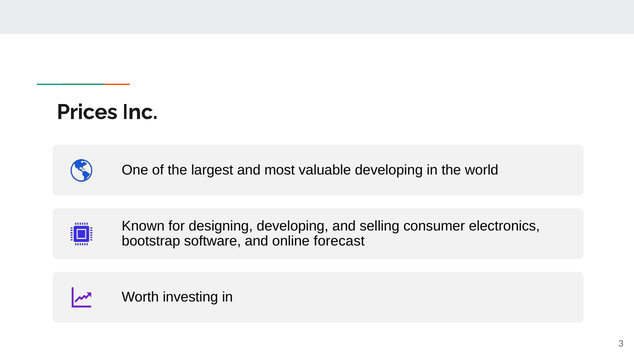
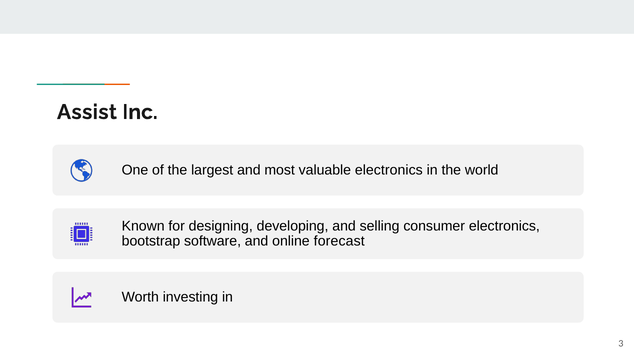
Prices: Prices -> Assist (87, 112)
valuable developing: developing -> electronics (389, 170)
